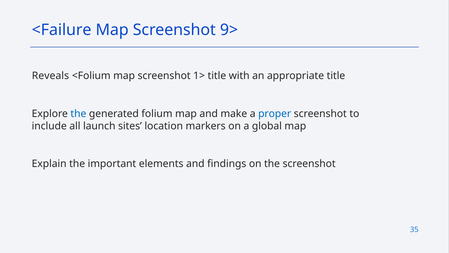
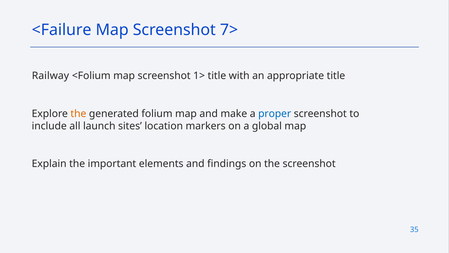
9>: 9> -> 7> (229, 30)
Reveals: Reveals -> Railway (50, 76)
the colour: blue -> orange (78, 114)
